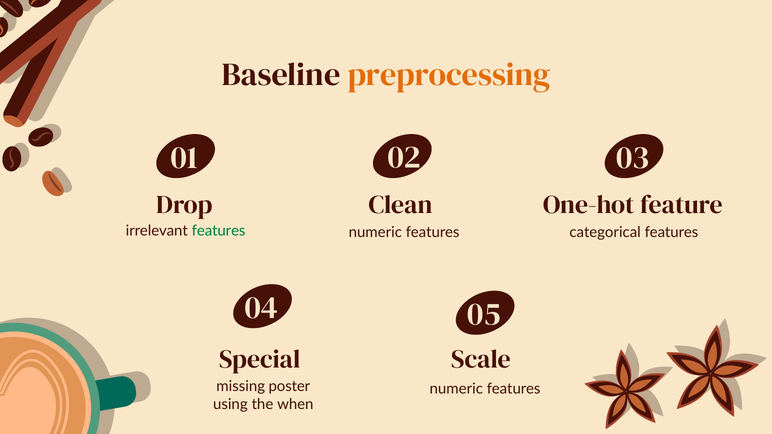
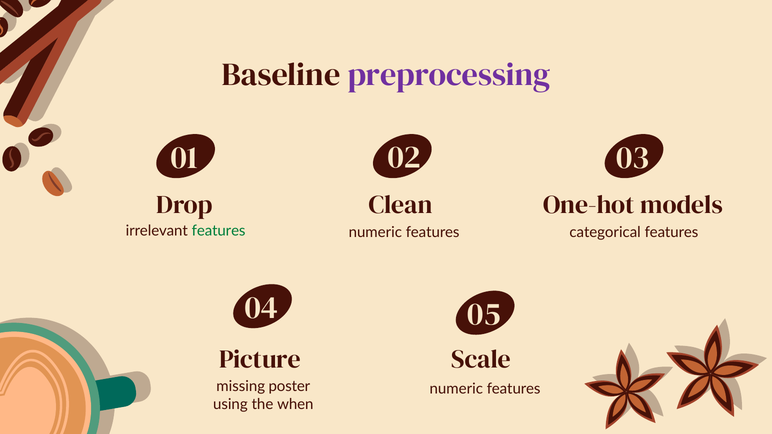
preprocessing colour: orange -> purple (449, 75)
feature: feature -> models (682, 205)
Special: Special -> Picture (260, 360)
